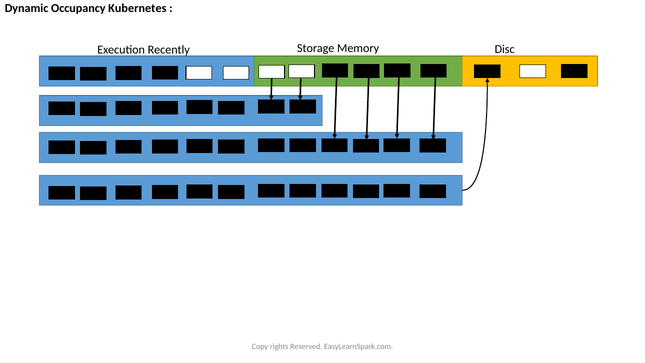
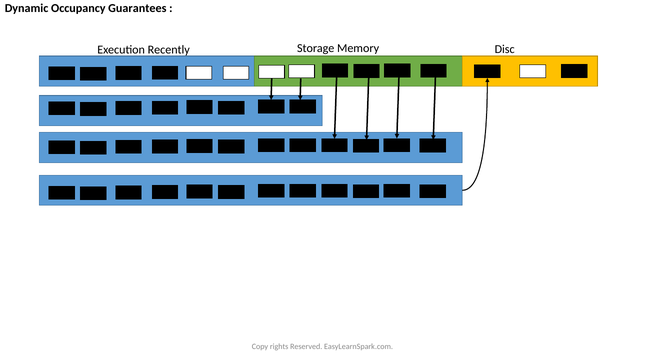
Kubernetes: Kubernetes -> Guarantees (137, 8)
